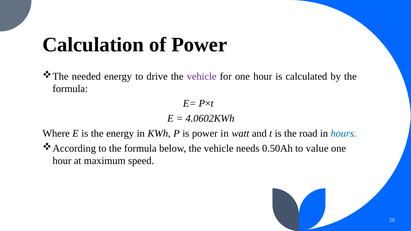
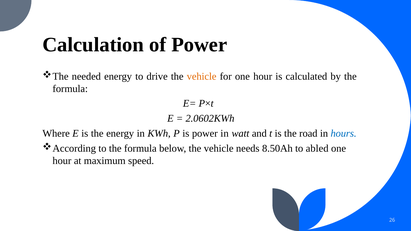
vehicle colour: purple -> orange (202, 76)
4.0602KWh: 4.0602KWh -> 2.0602KWh (210, 119)
0.50Ah: 0.50Ah -> 8.50Ah (277, 148)
value: value -> abled (317, 148)
